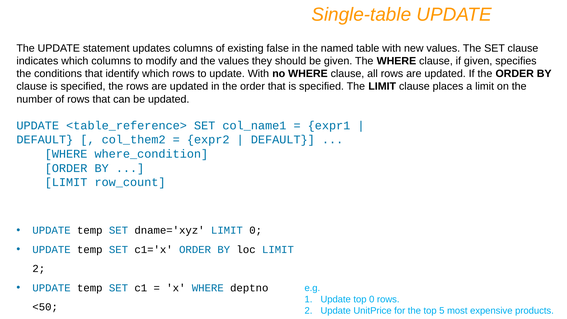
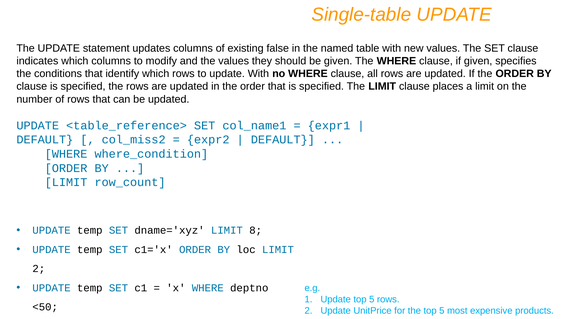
col_them2: col_them2 -> col_miss2 (134, 140)
LIMIT 0: 0 -> 8 (256, 230)
Update top 0: 0 -> 5 (372, 299)
